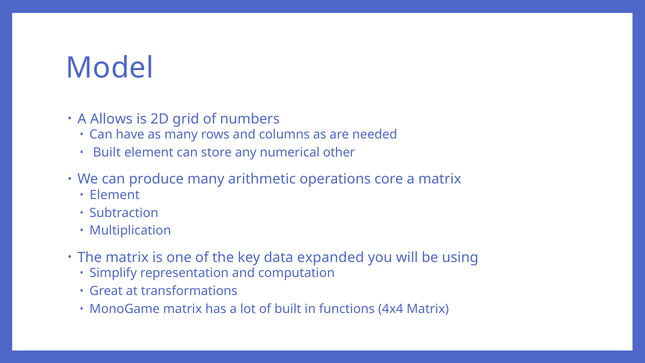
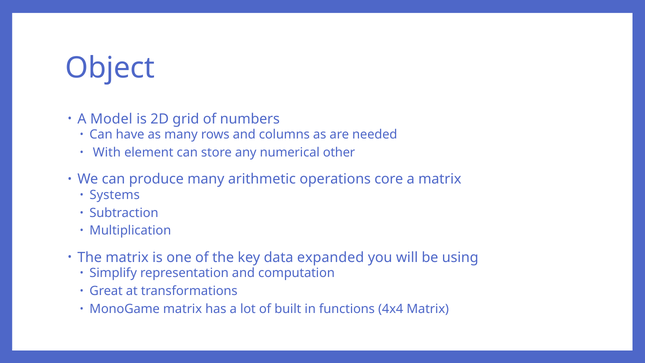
Model: Model -> Object (110, 68)
Allows: Allows -> Model (111, 119)
Built: Built -> With (107, 152)
Element: Element -> Systems (115, 195)
